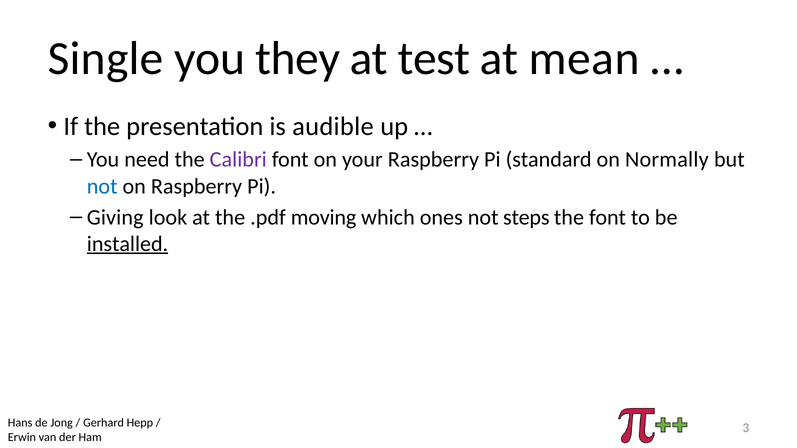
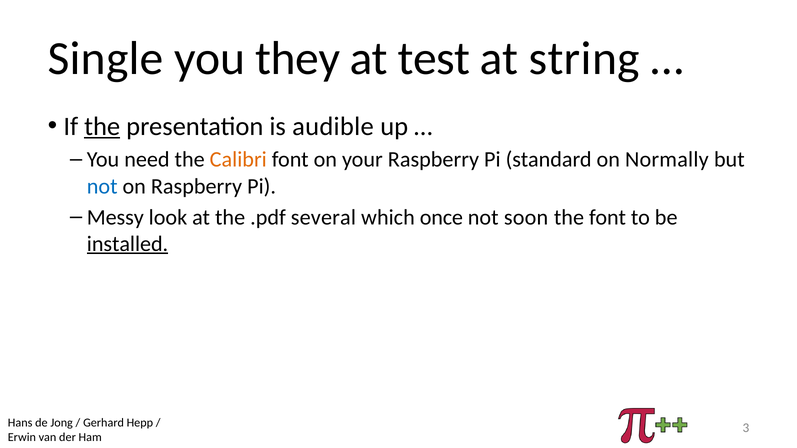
mean: mean -> string (584, 59)
the underline: none -> present (102, 126)
Calibri colour: purple -> orange (238, 160)
Giving: Giving -> Messy (115, 217)
moving: moving -> several (323, 217)
ones: ones -> once (441, 217)
steps: steps -> soon (526, 217)
